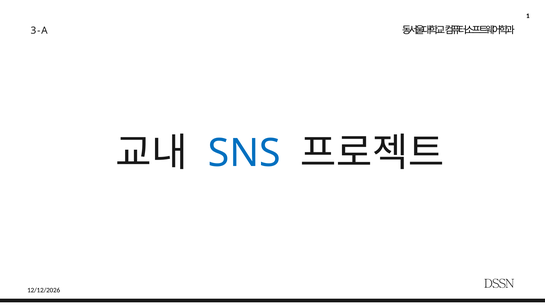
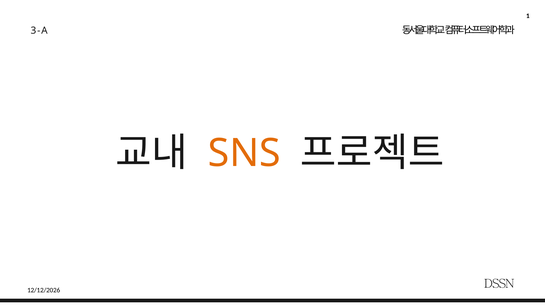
SNS colour: blue -> orange (244, 153)
